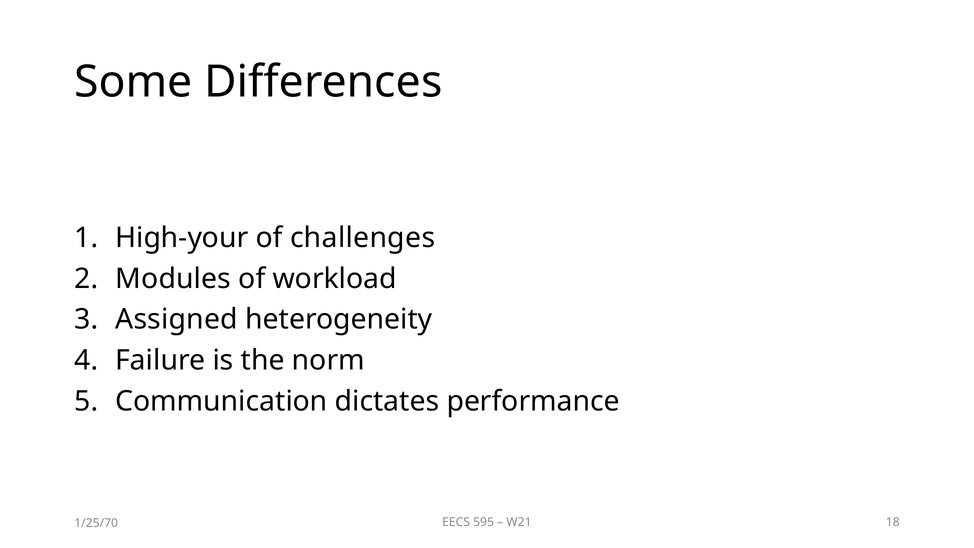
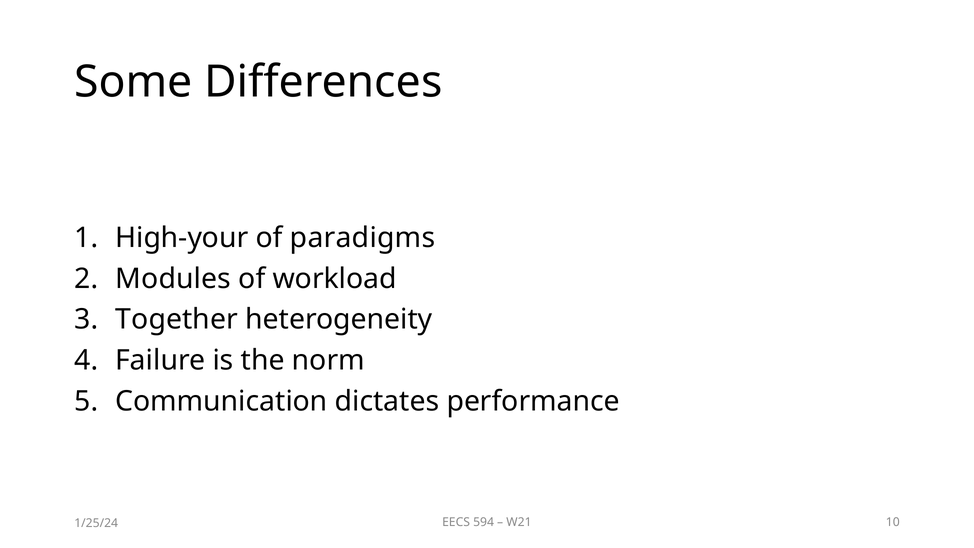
challenges: challenges -> paradigms (363, 238)
Assigned: Assigned -> Together (177, 319)
595: 595 -> 594 (484, 522)
18: 18 -> 10 (893, 522)
1/25/70: 1/25/70 -> 1/25/24 (96, 523)
